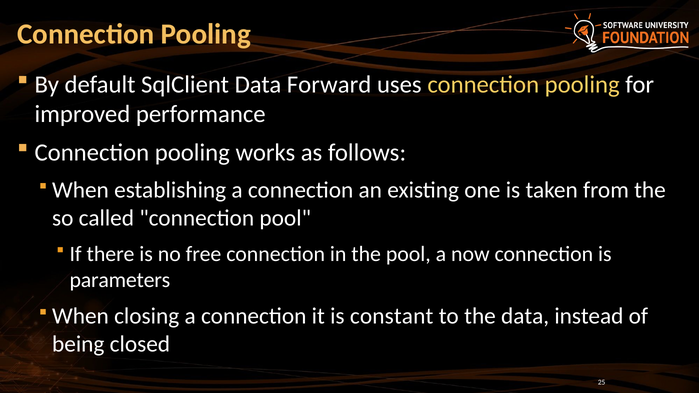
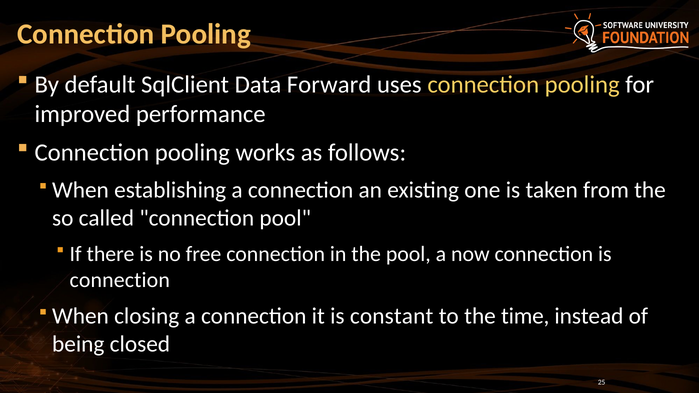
parameters: parameters -> connection (120, 280)
the data: data -> time (525, 316)
